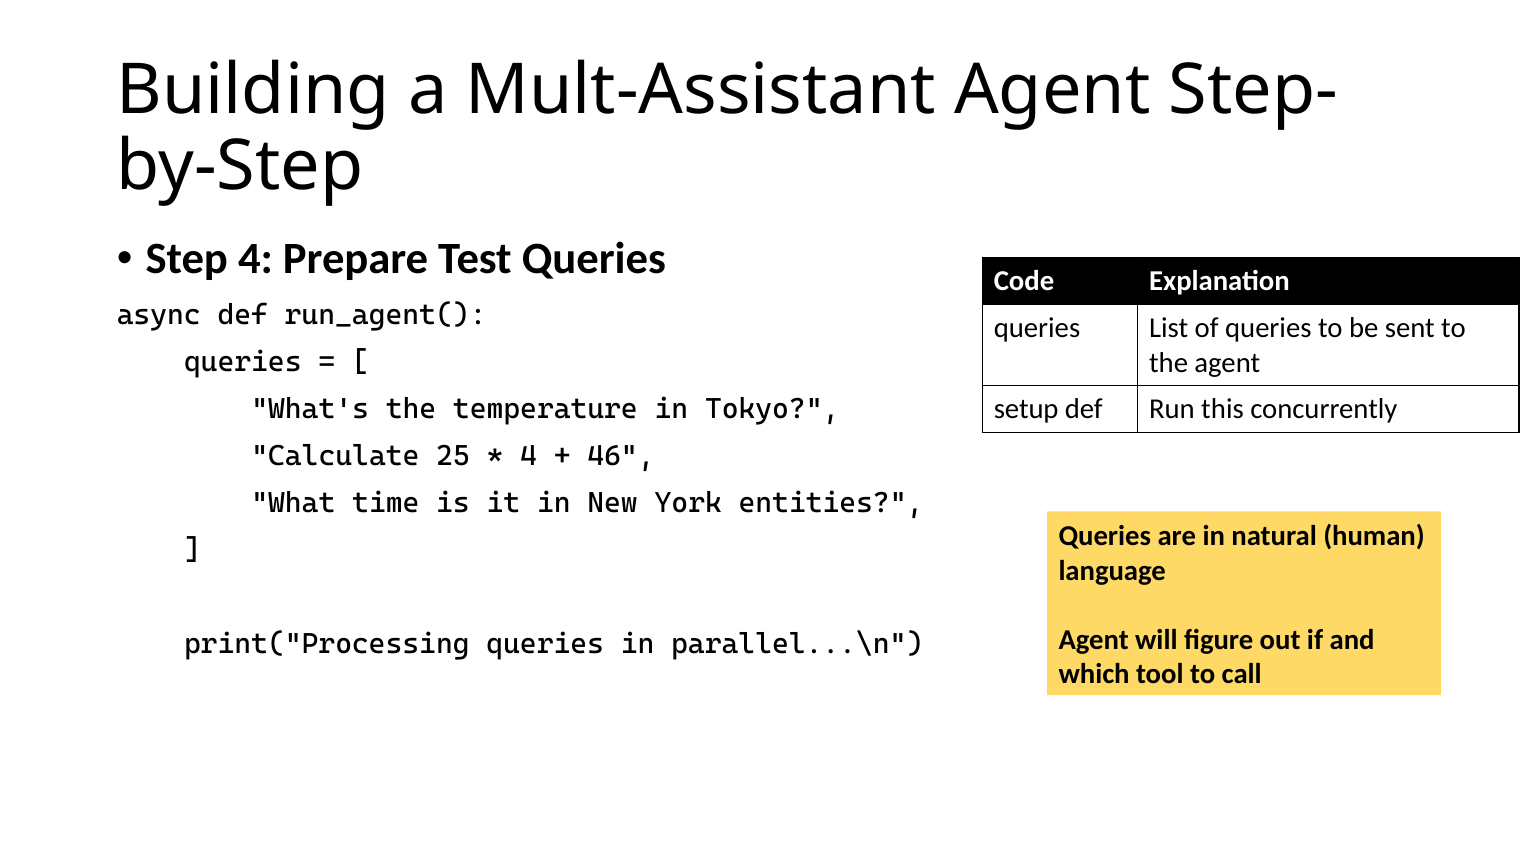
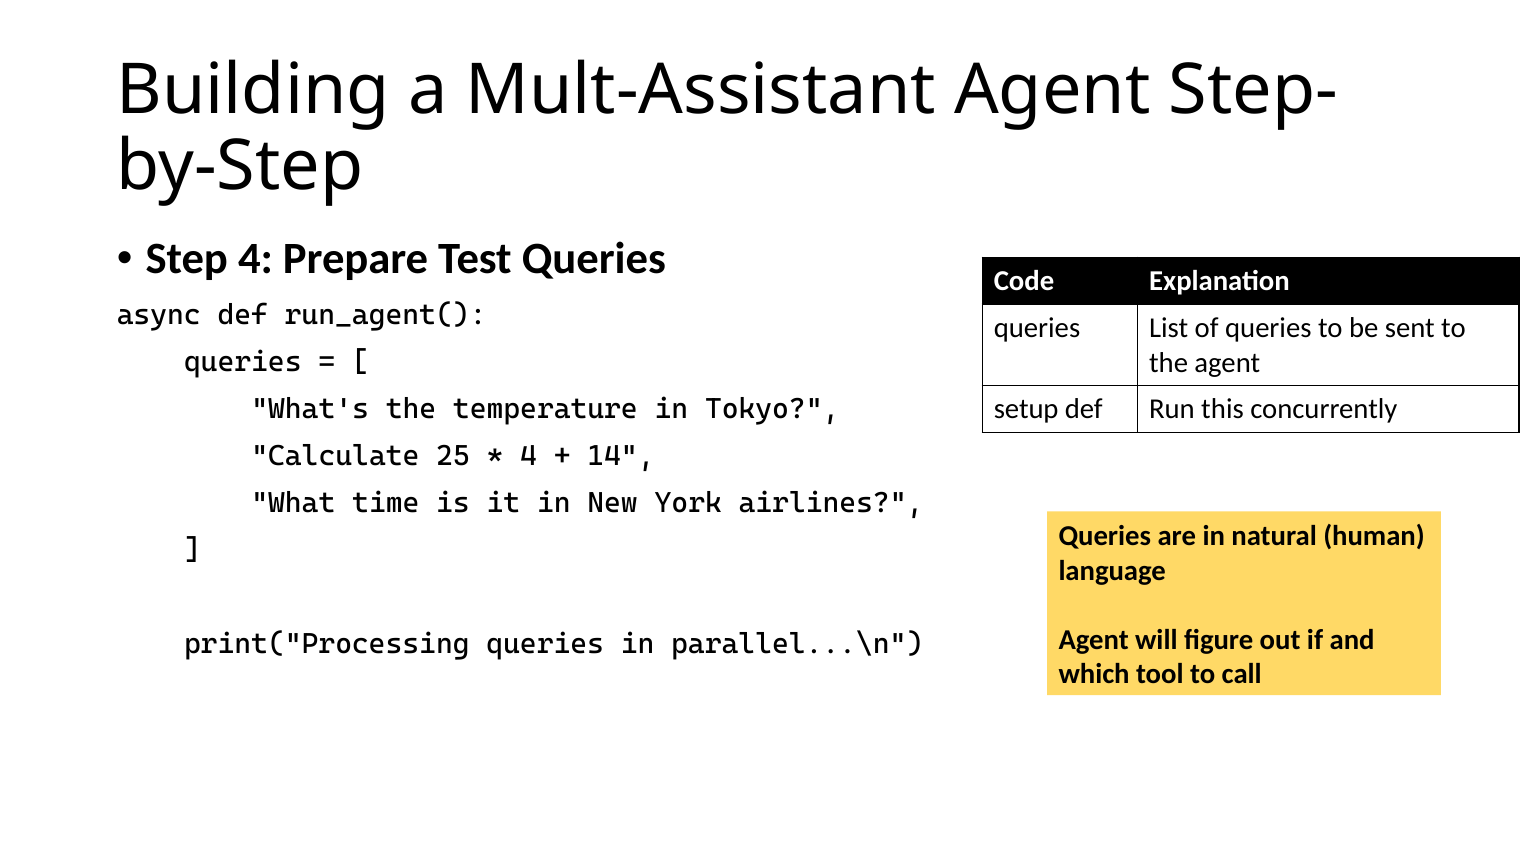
46: 46 -> 14 (621, 456)
entities: entities -> airlines (831, 503)
